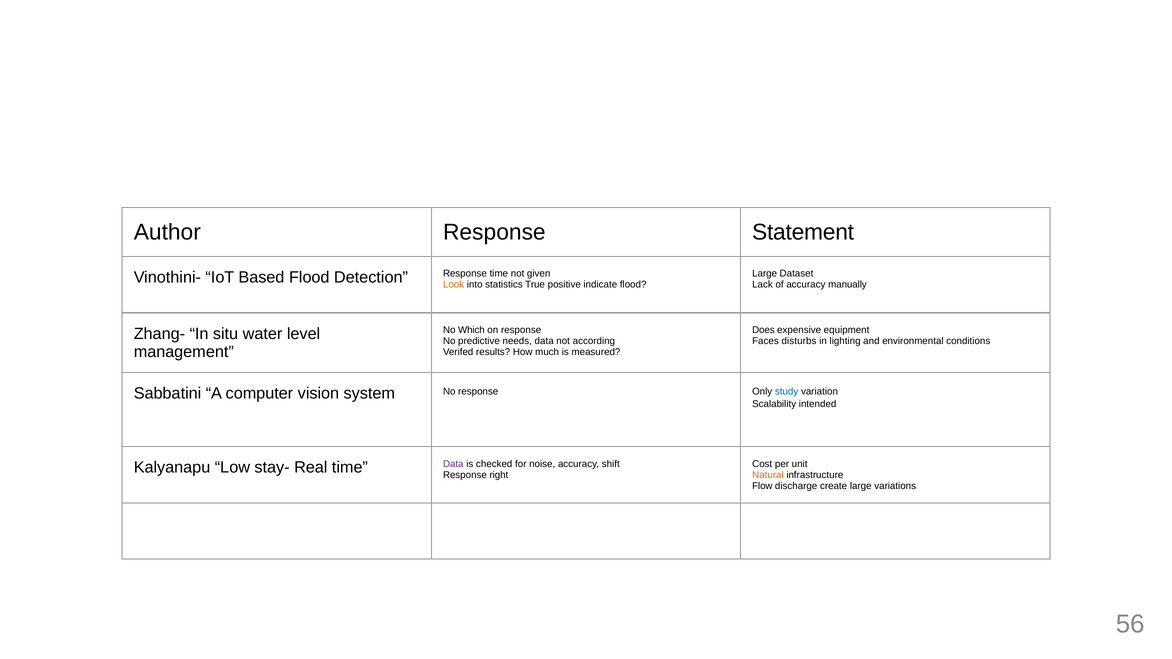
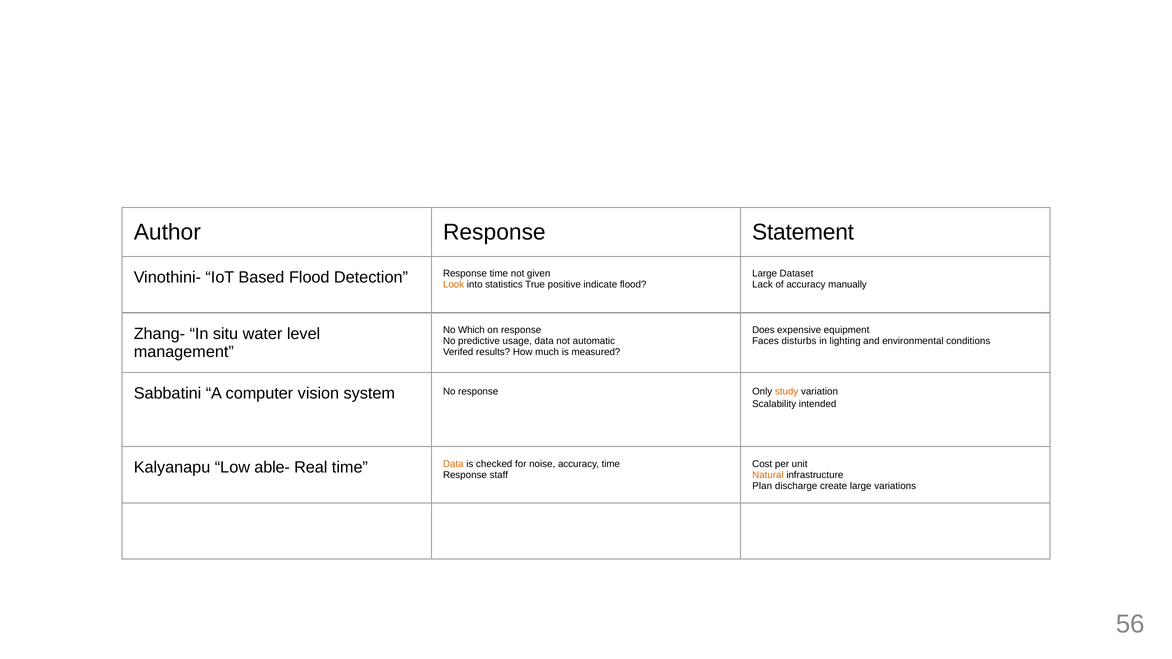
needs: needs -> usage (517, 341)
according: according -> automatic (594, 341)
study colour: blue -> orange (787, 392)
stay-: stay- -> able- (272, 468)
Data colour: purple -> orange (453, 464)
accuracy shift: shift -> time (611, 464)
right: right -> staff (499, 475)
Flow: Flow -> Plan (762, 486)
